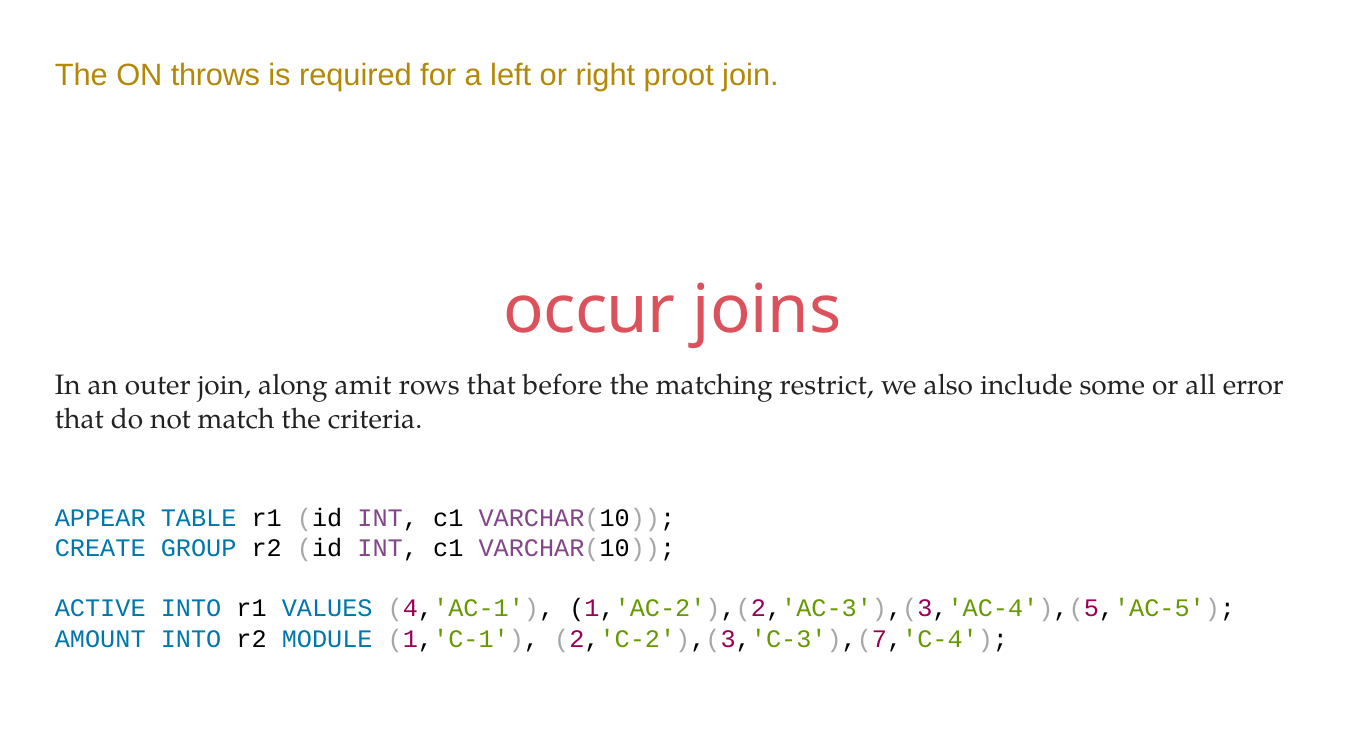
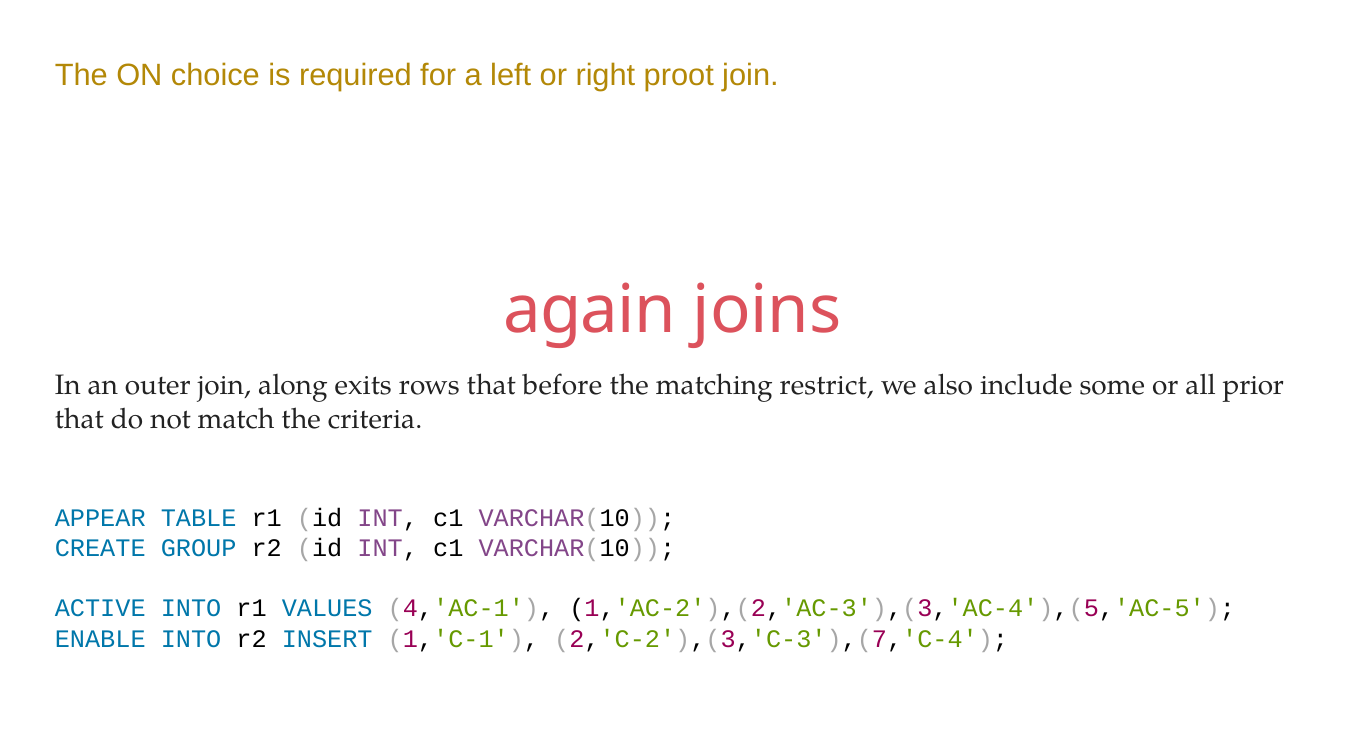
throws: throws -> choice (215, 75)
occur: occur -> again (590, 311)
amit: amit -> exits (363, 386)
error: error -> prior (1253, 386)
AMOUNT: AMOUNT -> ENABLE (100, 639)
MODULE: MODULE -> INSERT (327, 639)
